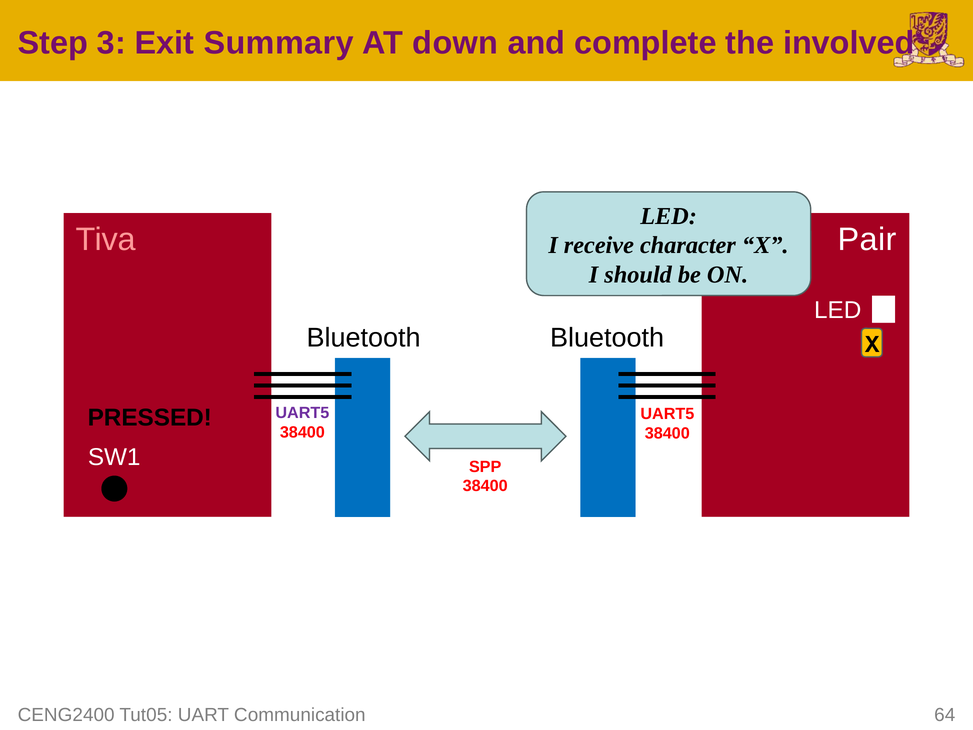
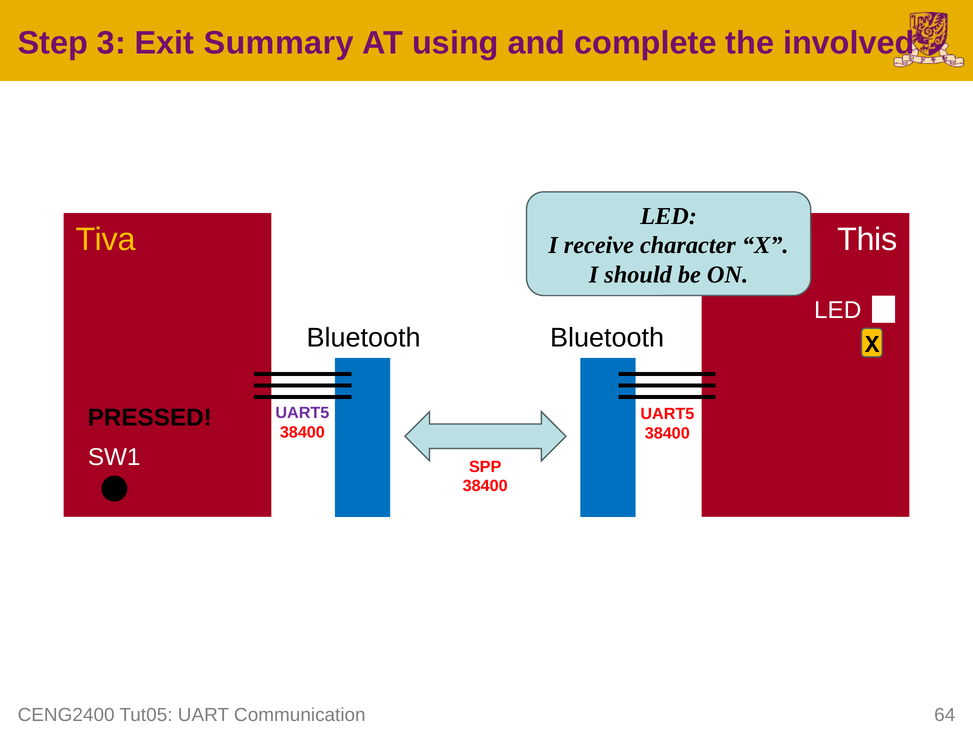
down: down -> using (455, 43)
Tiva colour: pink -> yellow (106, 239)
Pair: Pair -> This (867, 239)
